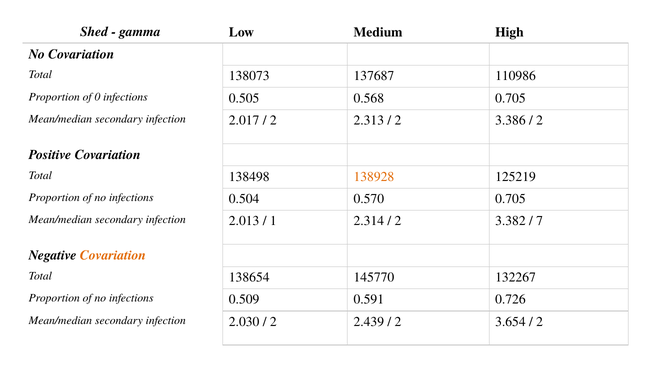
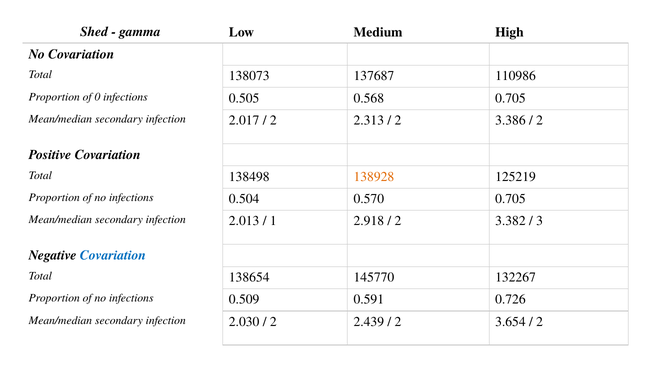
2.314: 2.314 -> 2.918 (369, 221)
7: 7 -> 3 (540, 221)
Covariation colour: orange -> blue (113, 256)
